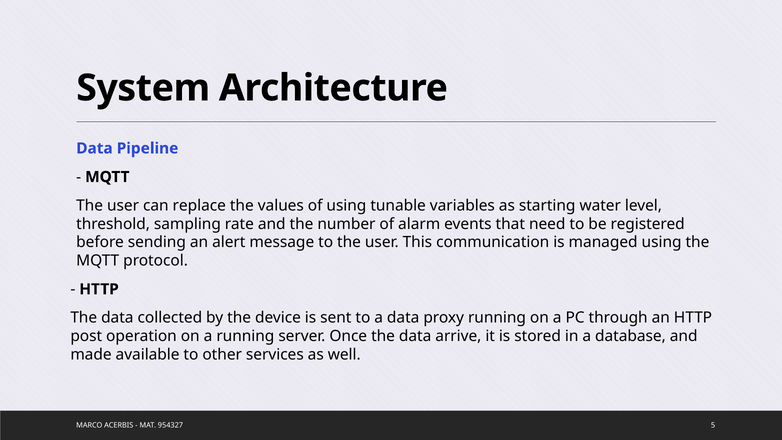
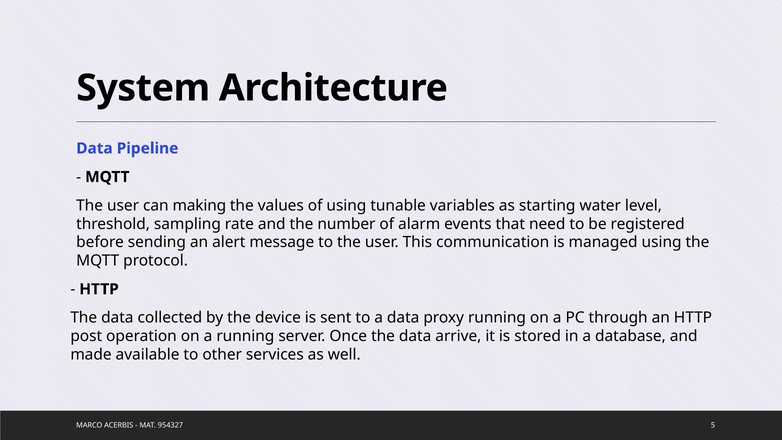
replace: replace -> making (199, 205)
